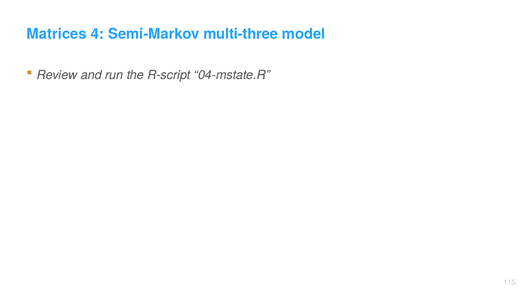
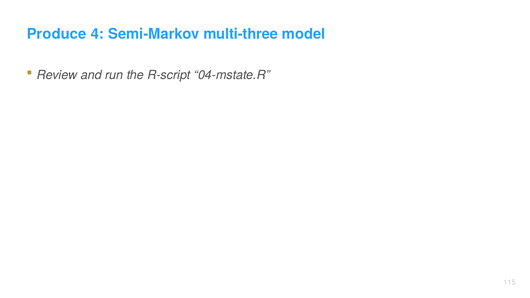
Matrices: Matrices -> Produce (57, 34)
